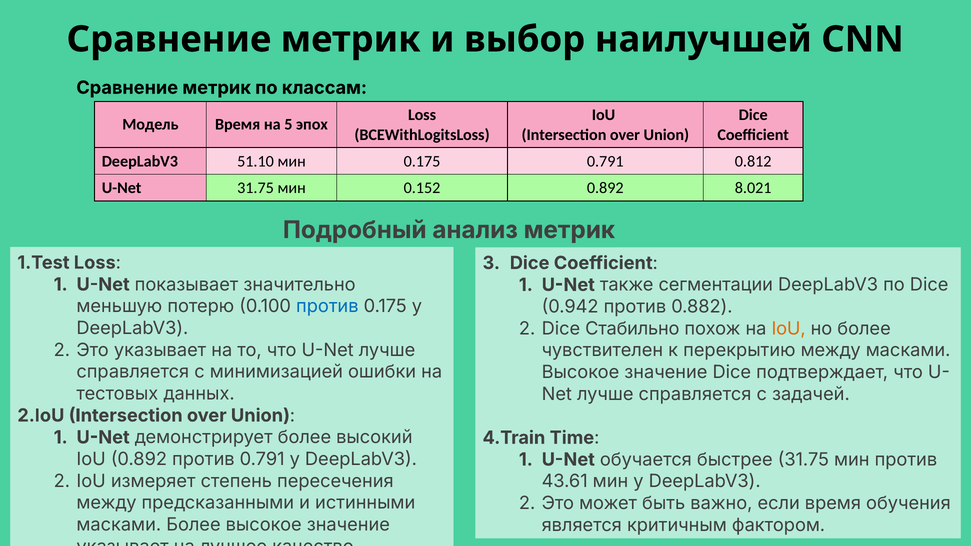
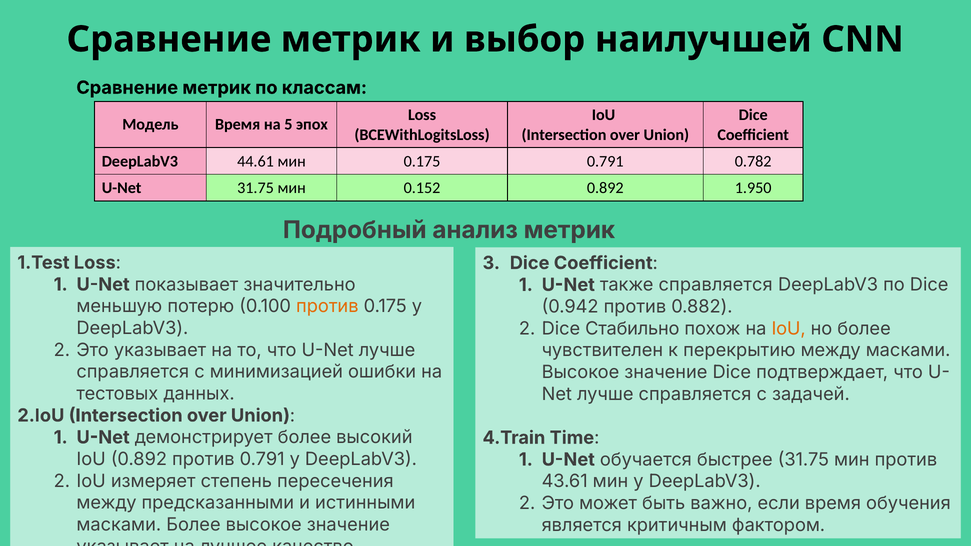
51.10: 51.10 -> 44.61 (256, 161)
0.812: 0.812 -> 0.782 (753, 161)
8.021: 8.021 -> 1.950 (753, 188)
также сегментации: сегментации -> справляется (716, 285)
против colour: blue -> orange (327, 306)
